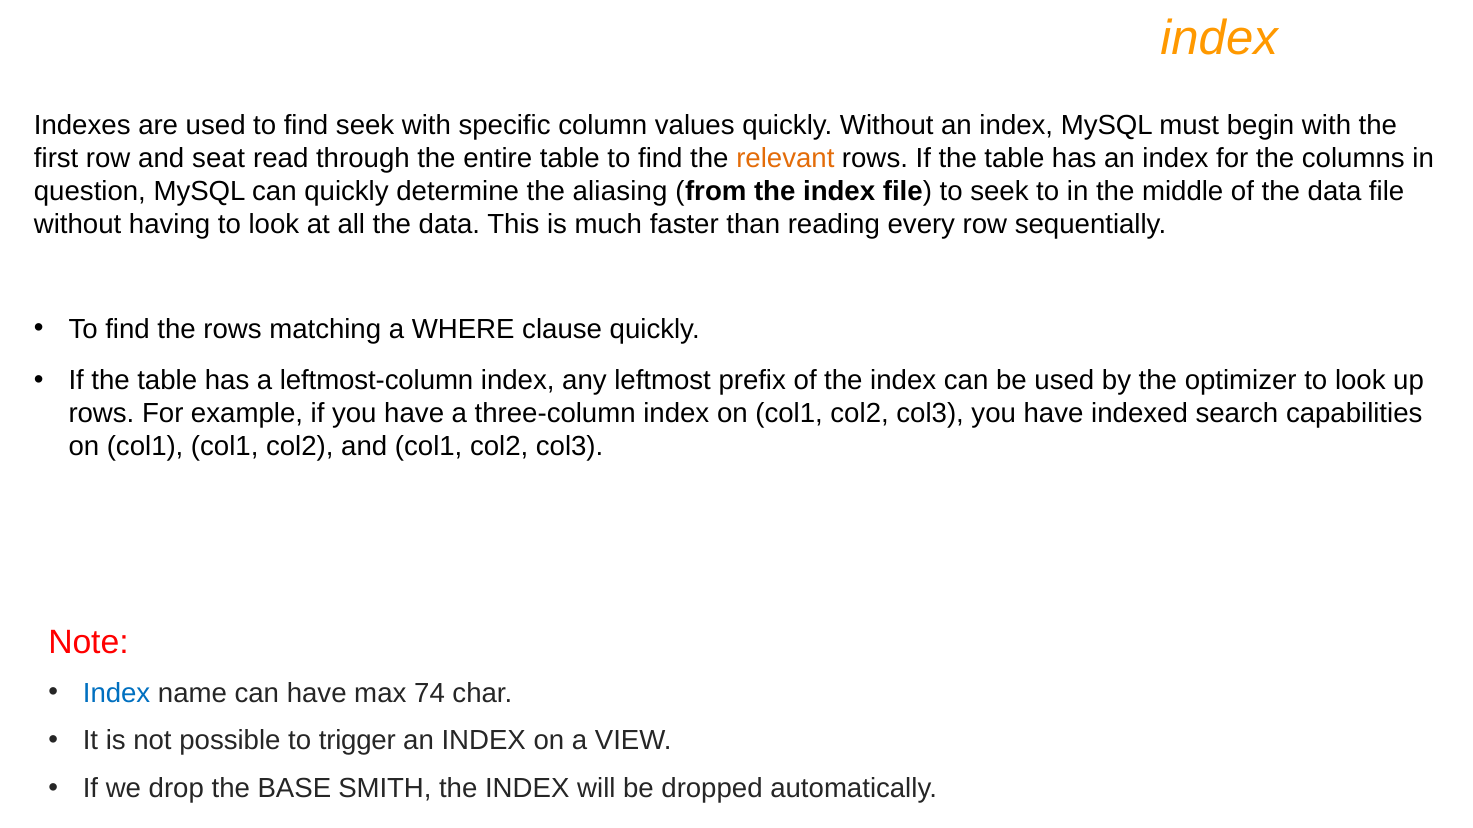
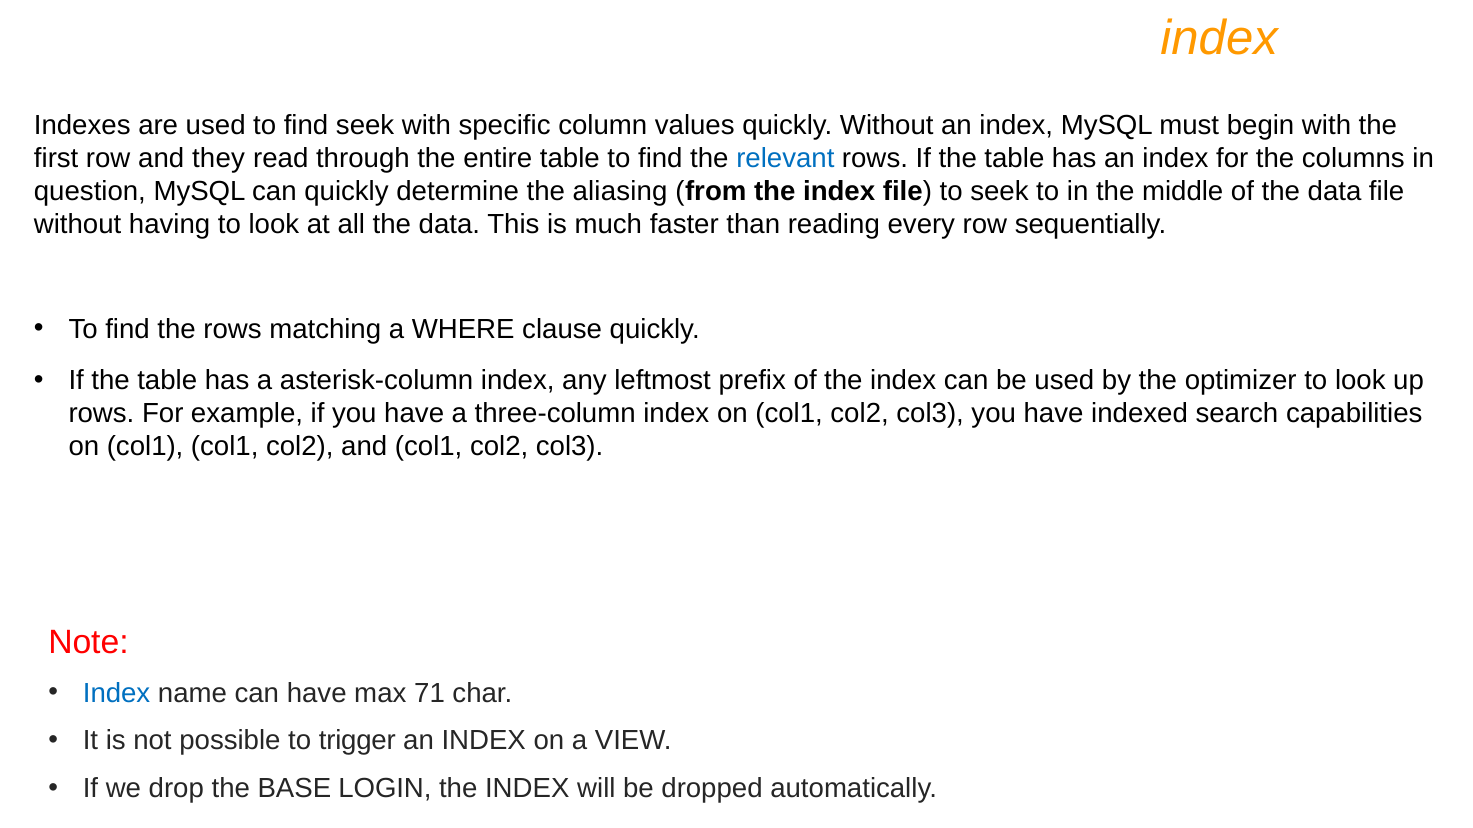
seat: seat -> they (219, 158)
relevant colour: orange -> blue (785, 158)
leftmost-column: leftmost-column -> asterisk-column (377, 381)
74: 74 -> 71 (430, 694)
SMITH: SMITH -> LOGIN (385, 789)
